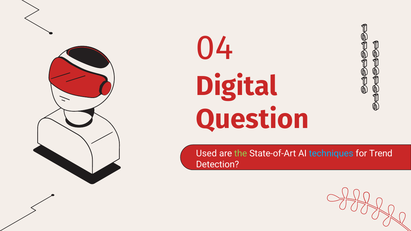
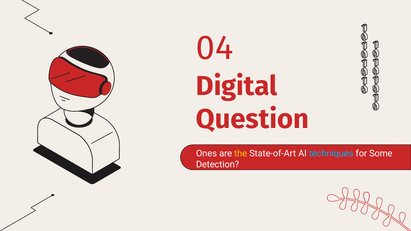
Used: Used -> Ones (206, 154)
the colour: light green -> yellow (241, 154)
Trend: Trend -> Some (381, 154)
